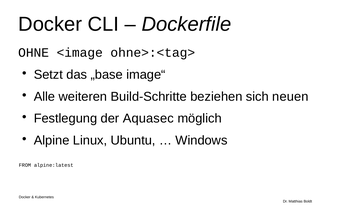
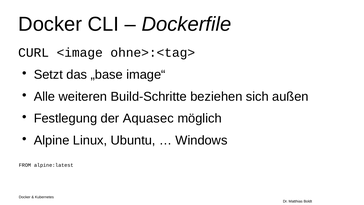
OHNE: OHNE -> CURL (34, 53)
neuen: neuen -> außen (290, 96)
